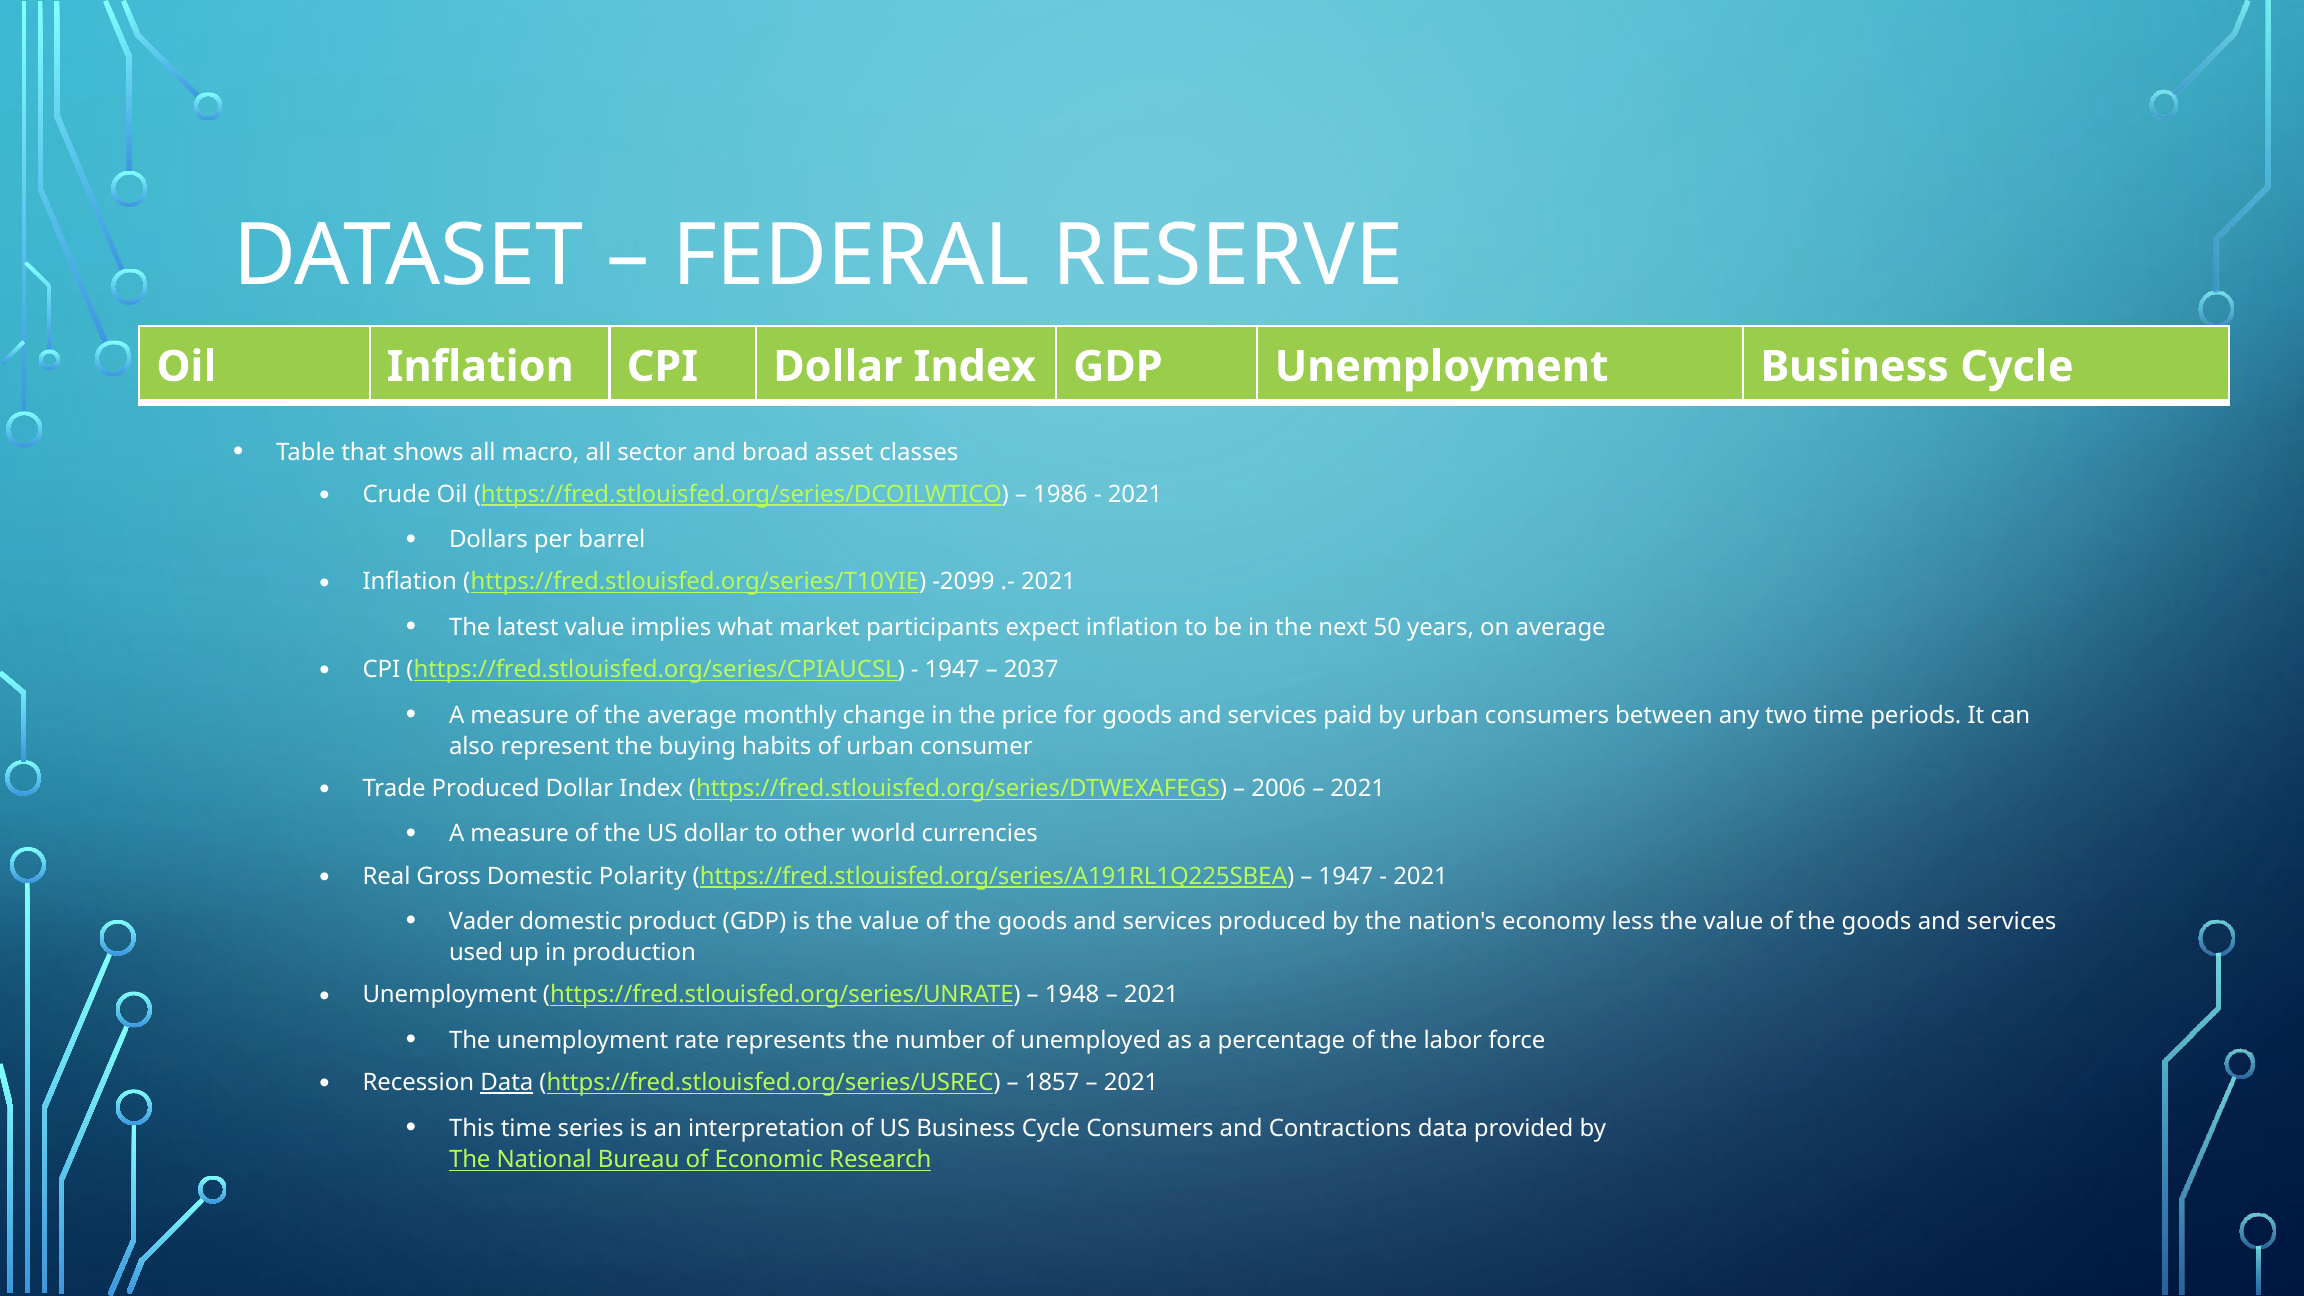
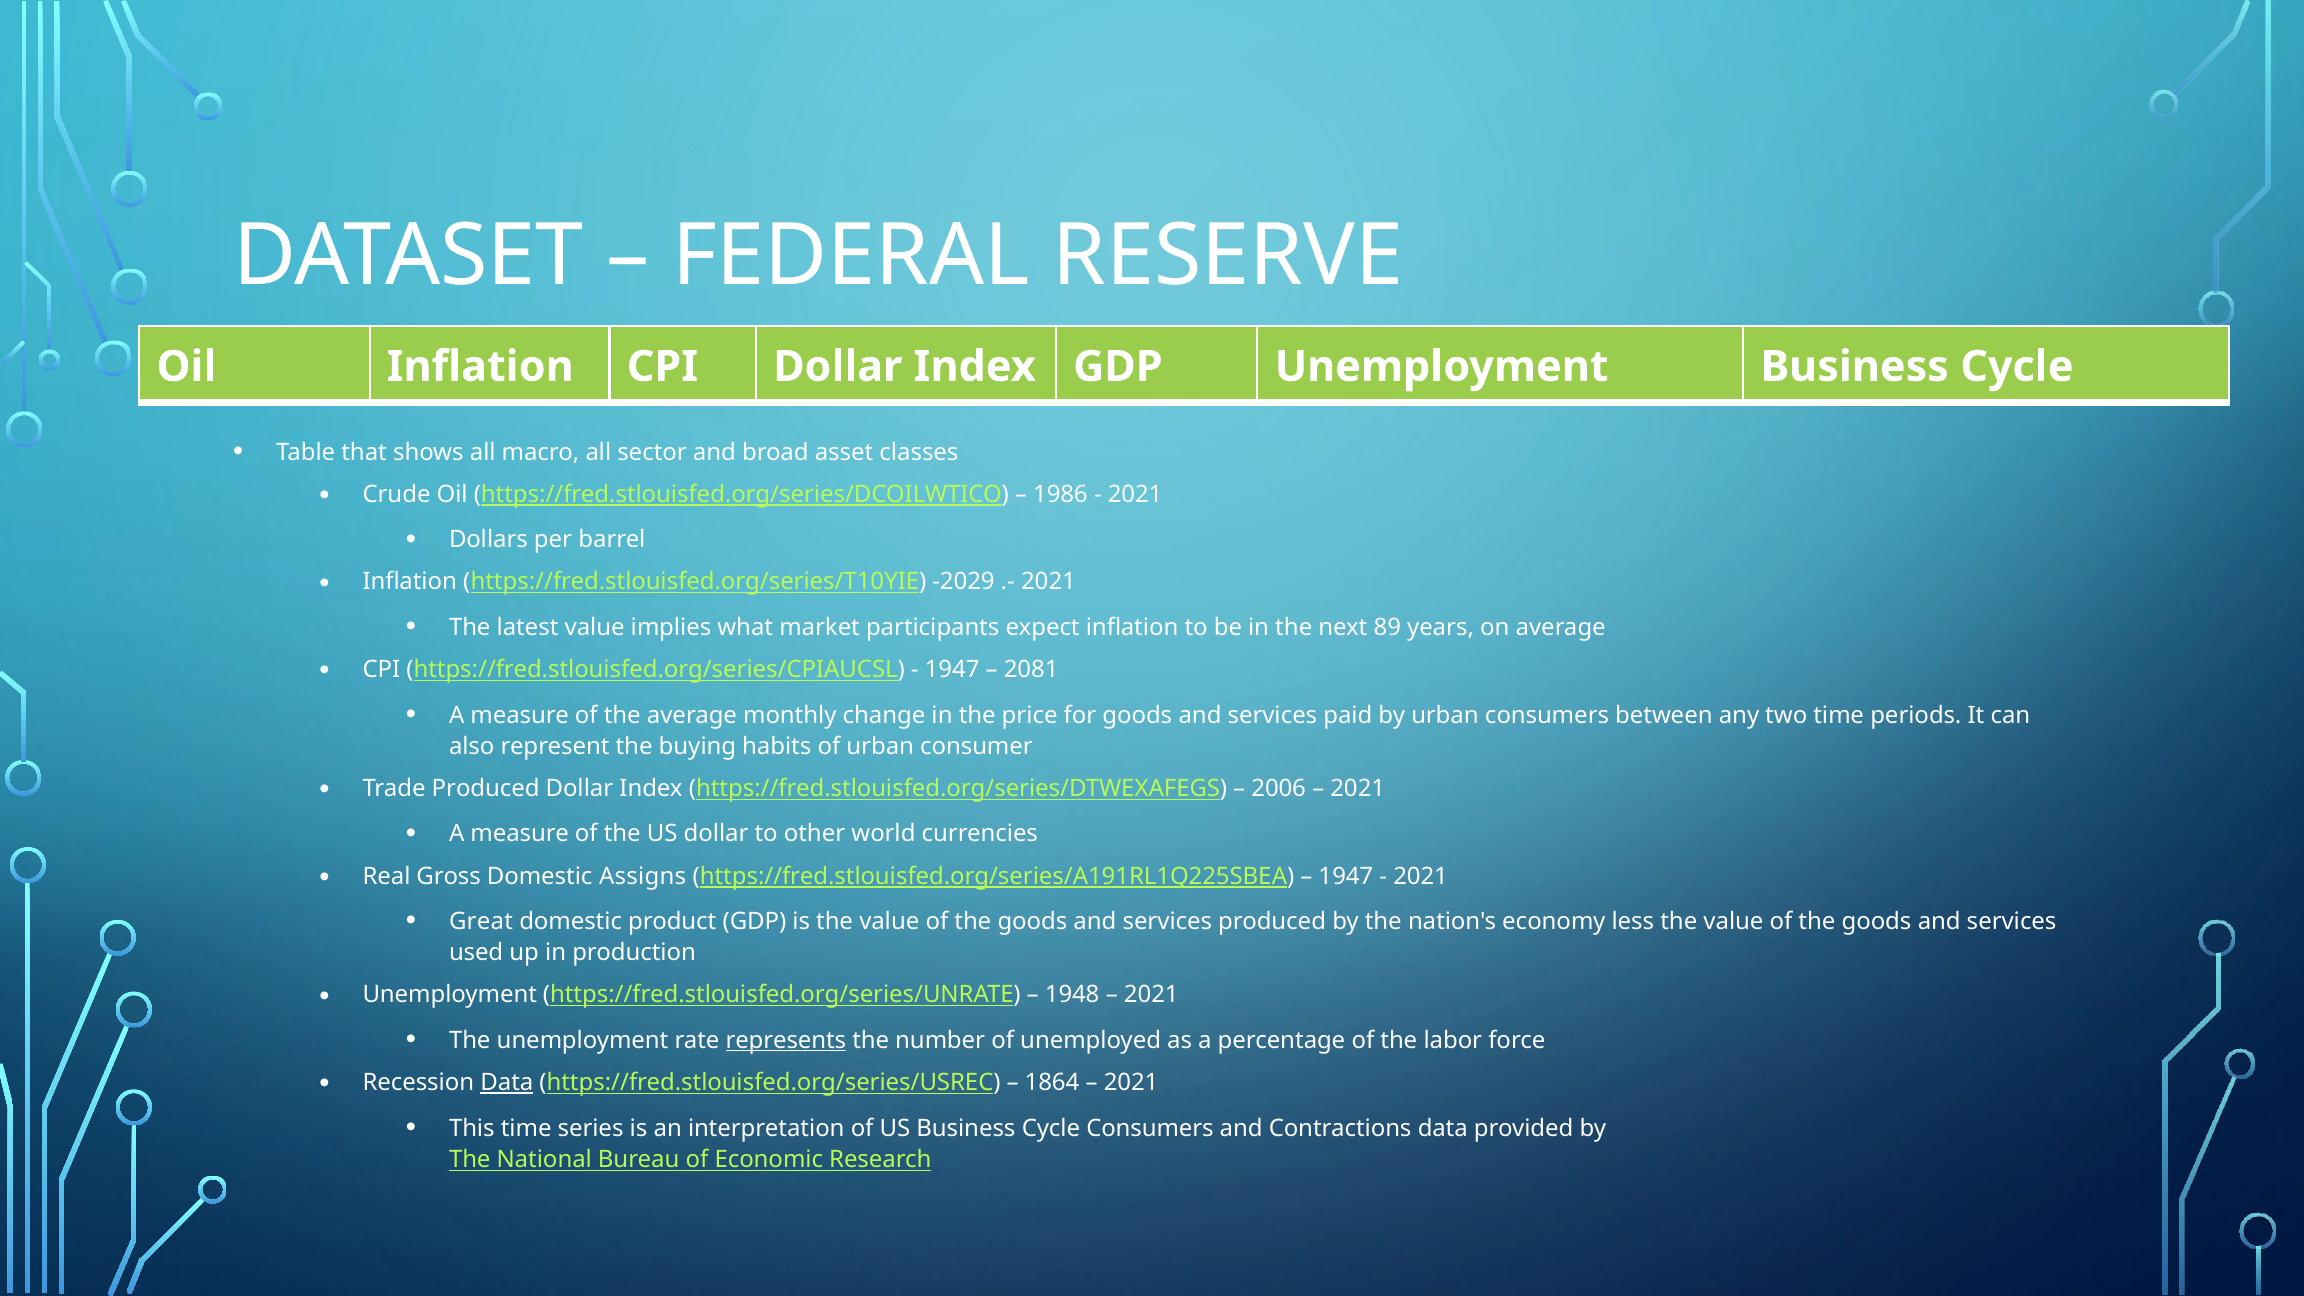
-2099: -2099 -> -2029 (963, 582)
50: 50 -> 89 (1387, 627)
2037: 2037 -> 2081 (1031, 670)
Polarity: Polarity -> Assigns (643, 876)
Vader: Vader -> Great (481, 922)
represents underline: none -> present (786, 1040)
1857: 1857 -> 1864 (1052, 1083)
